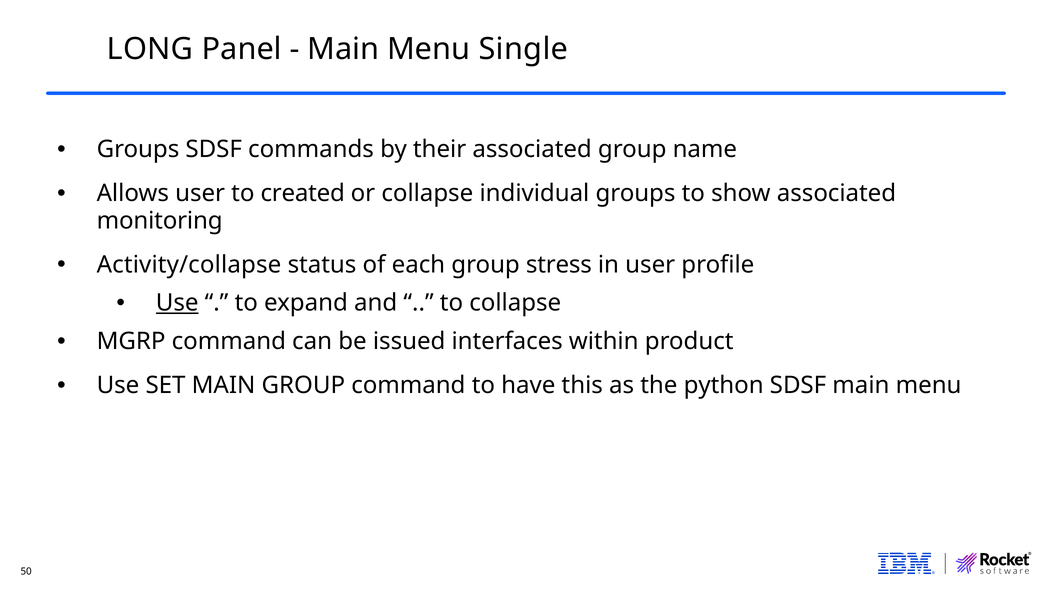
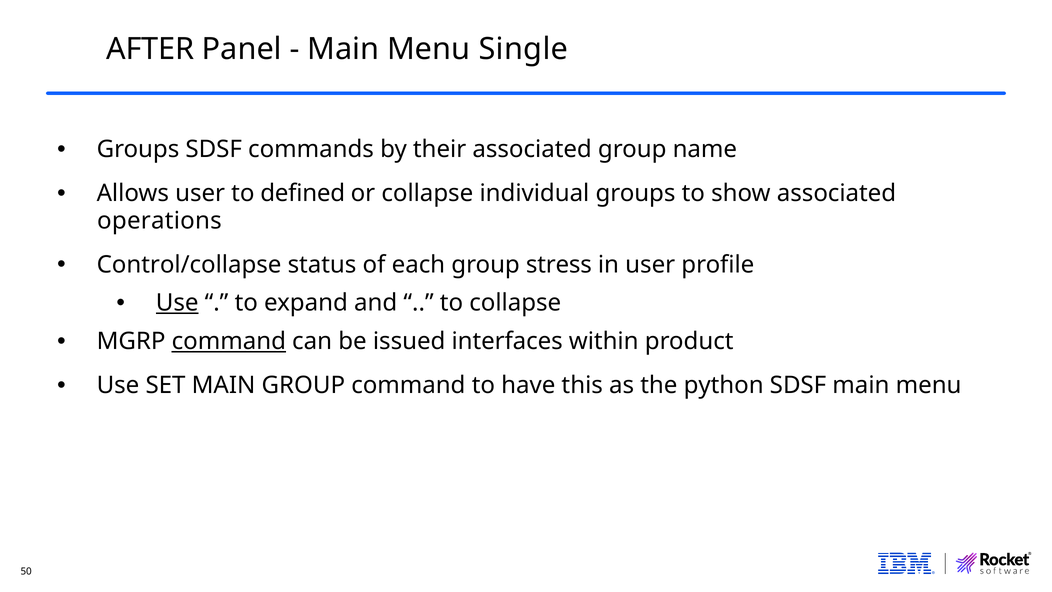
LONG: LONG -> AFTER (150, 49)
created: created -> defined (303, 193)
monitoring: monitoring -> operations (159, 221)
Activity/collapse: Activity/collapse -> Control/collapse (189, 264)
command underline: none -> present (229, 341)
